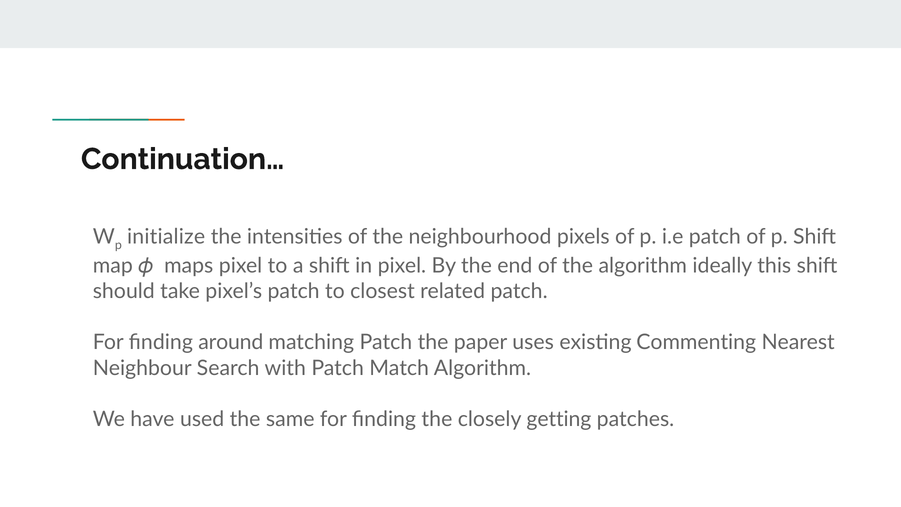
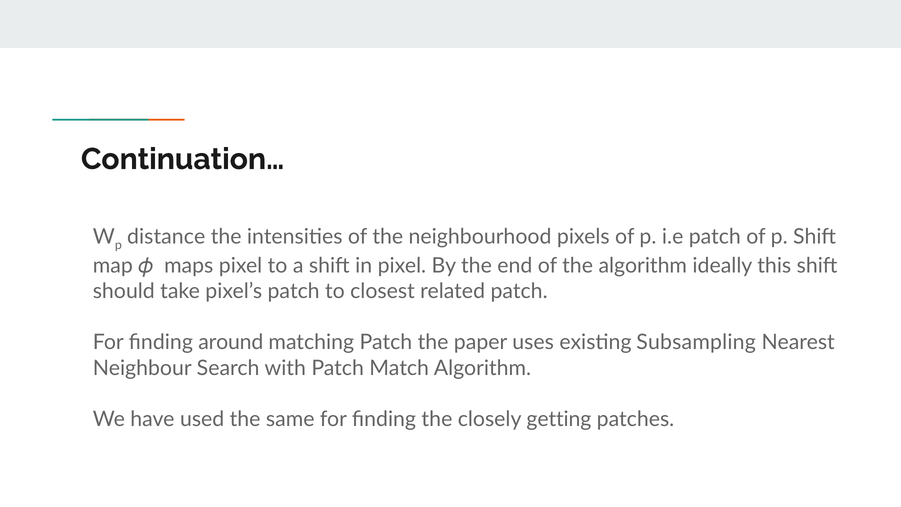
initialize: initialize -> distance (166, 237)
Commenting: Commenting -> Subsampling (696, 342)
